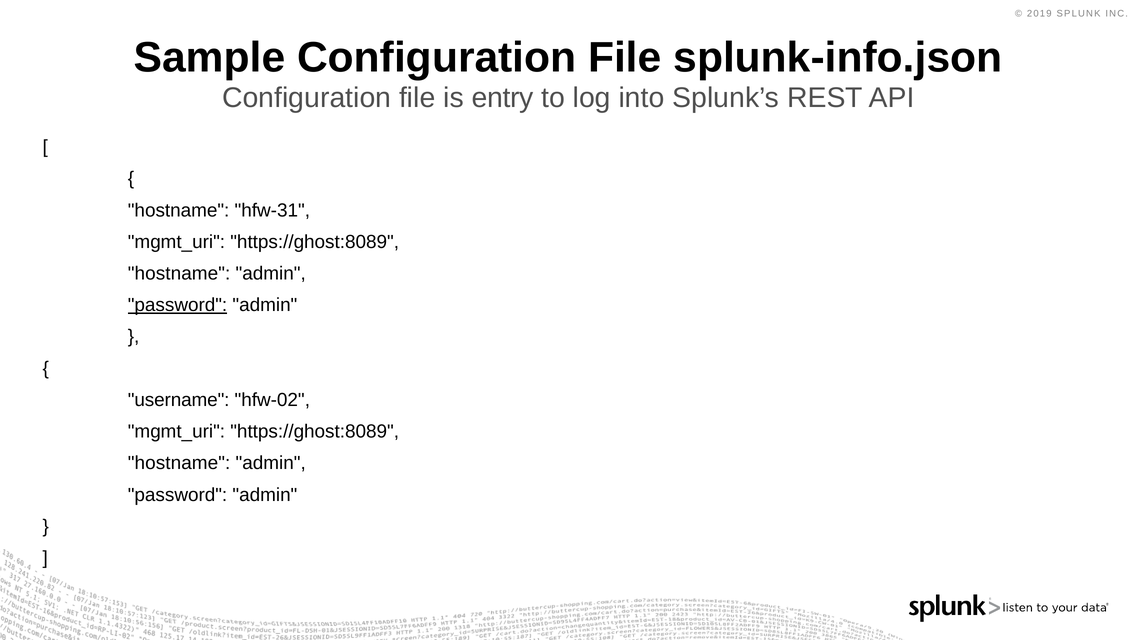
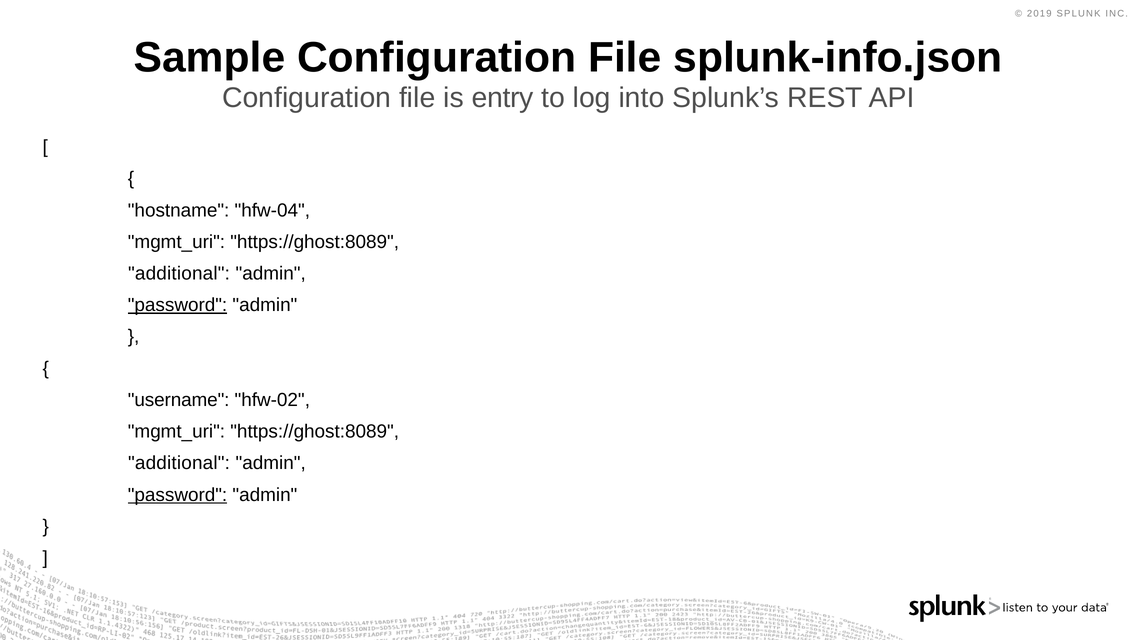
hfw-31: hfw-31 -> hfw-04 (272, 210)
hostname: hostname -> additional (179, 273)
hostname: hostname -> additional (179, 463)
password underline: none -> present (178, 494)
